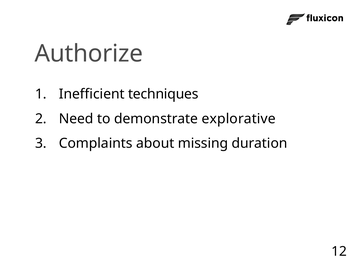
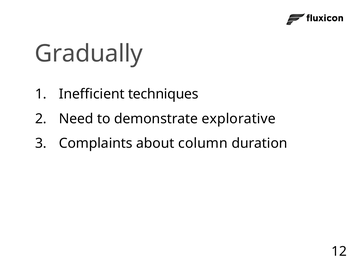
Authorize: Authorize -> Gradually (89, 54)
missing: missing -> column (203, 143)
